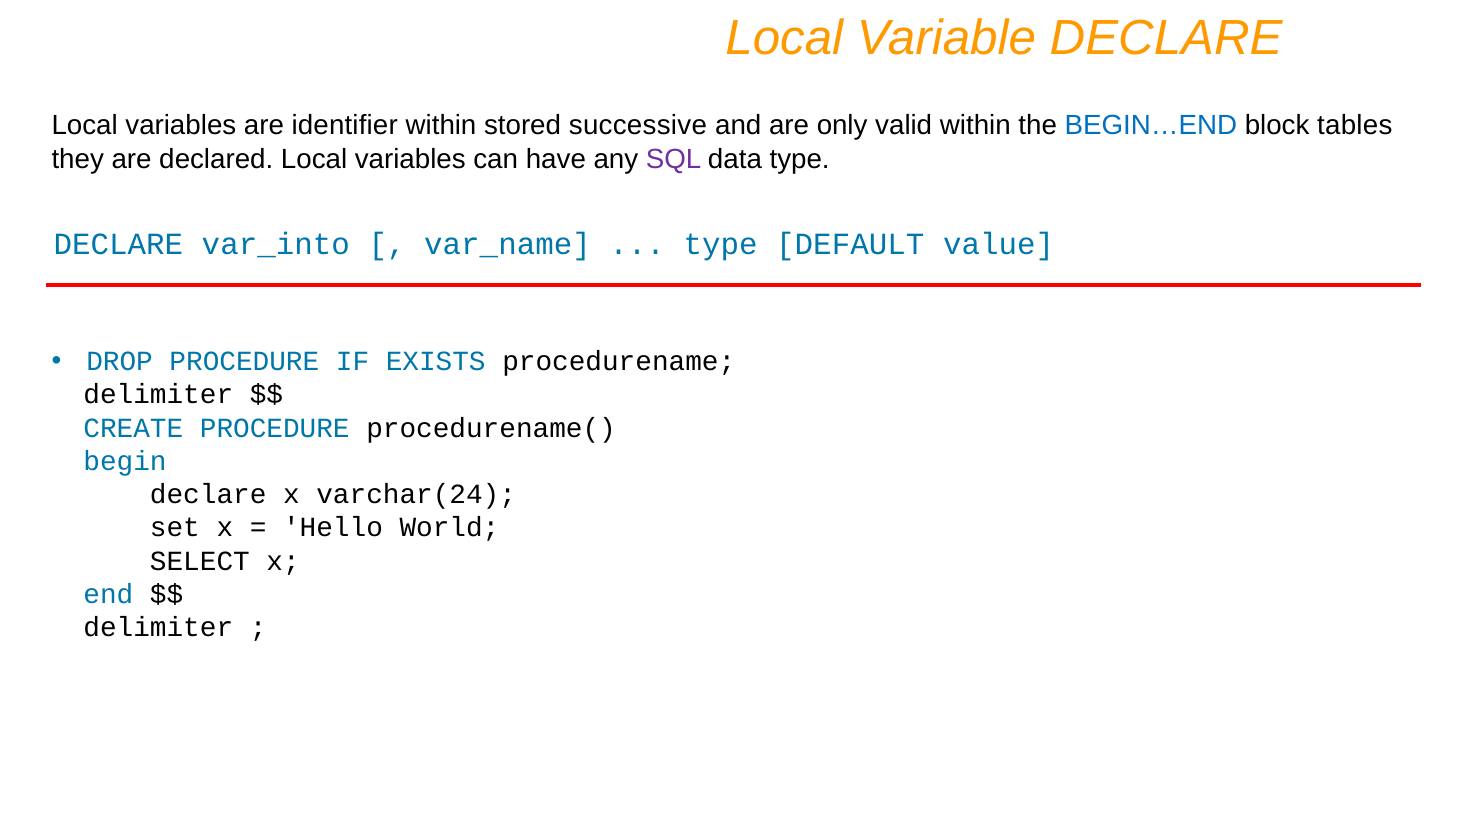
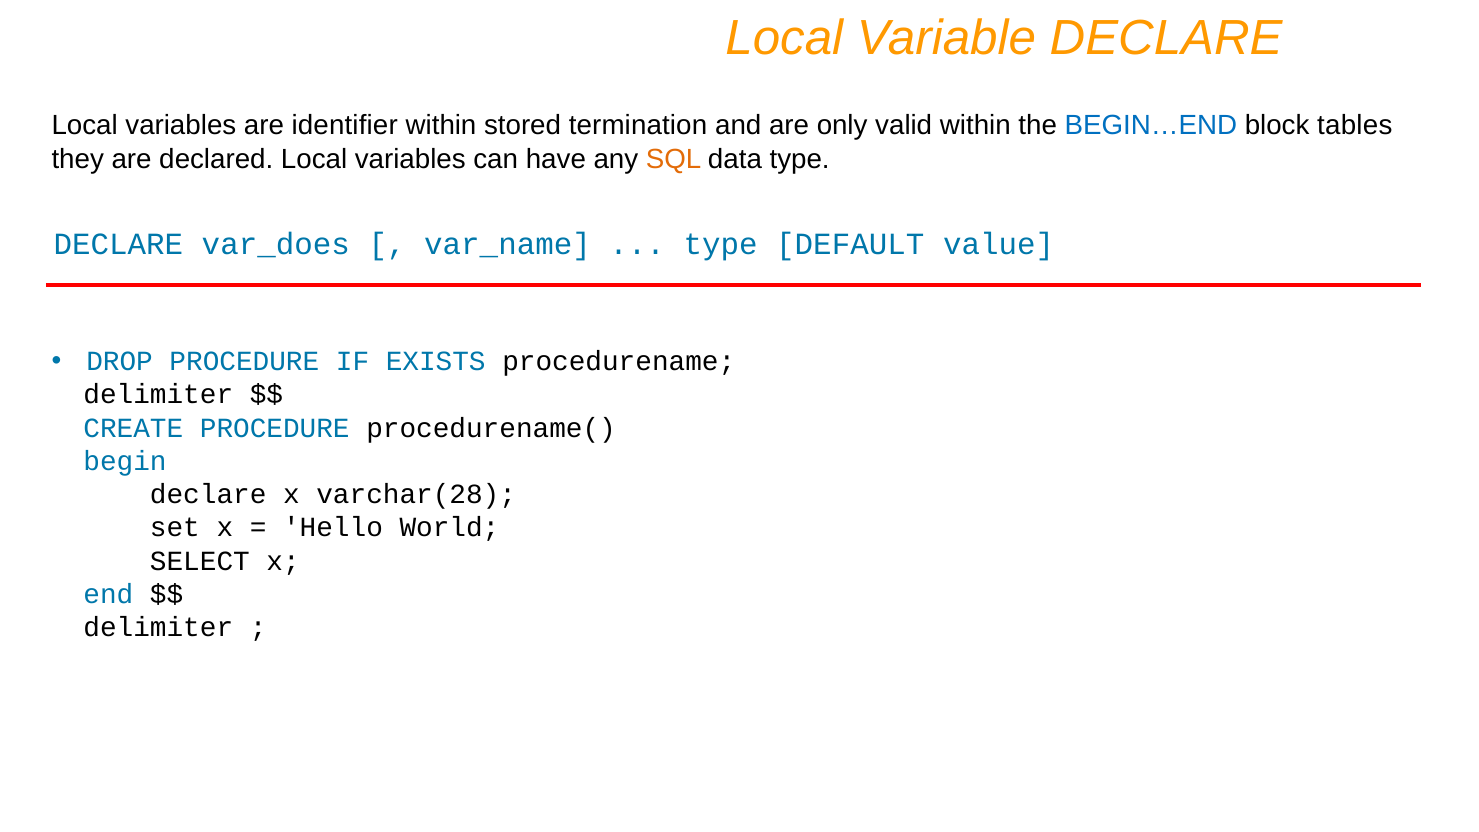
successive: successive -> termination (638, 126)
SQL colour: purple -> orange (674, 159)
var_into: var_into -> var_does (276, 244)
varchar(24: varchar(24 -> varchar(28 (416, 494)
